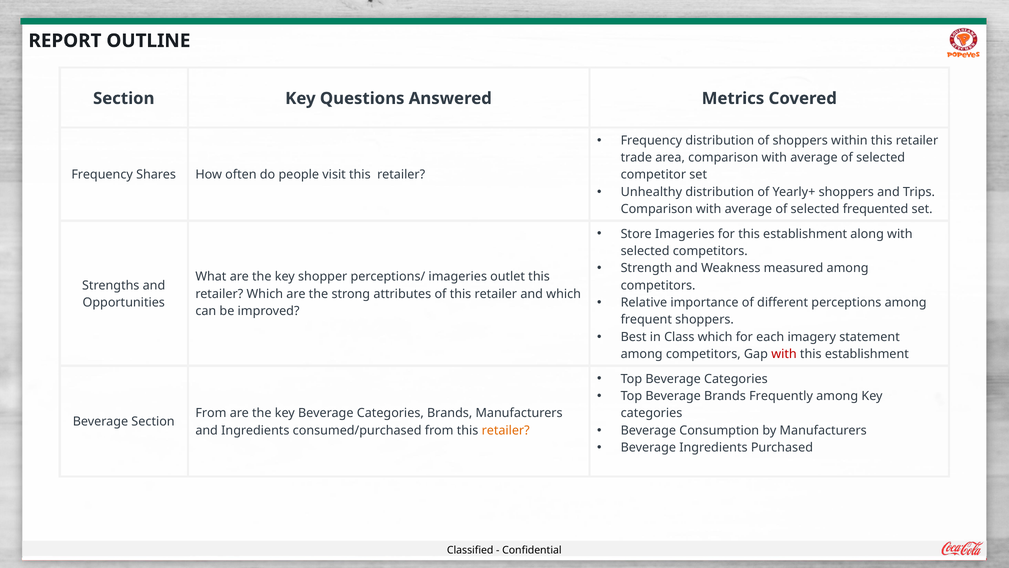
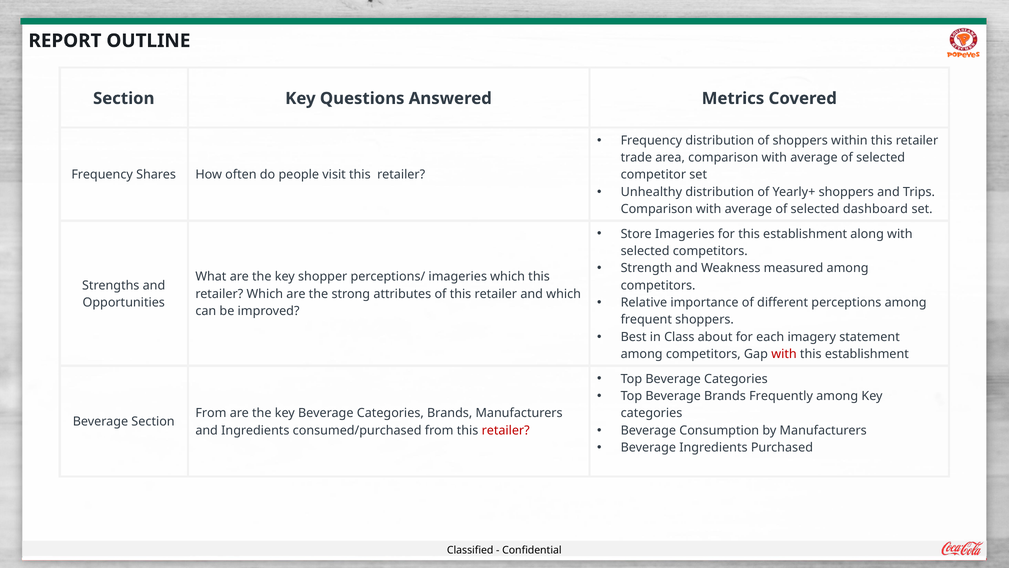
frequented: frequented -> dashboard (875, 209)
imageries outlet: outlet -> which (508, 277)
Class which: which -> about (715, 337)
retailer colour: orange -> red (506, 430)
